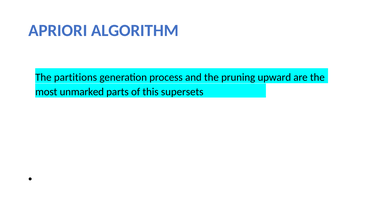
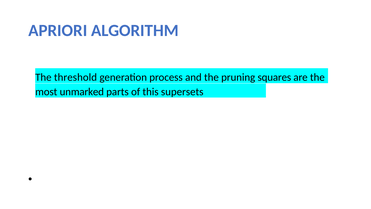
partitions: partitions -> threshold (75, 77)
upward: upward -> squares (274, 77)
